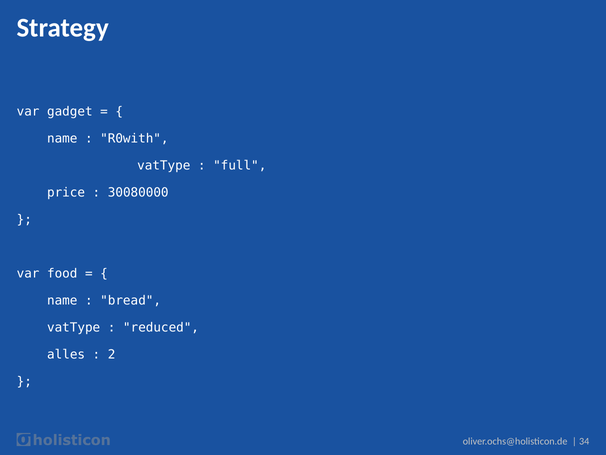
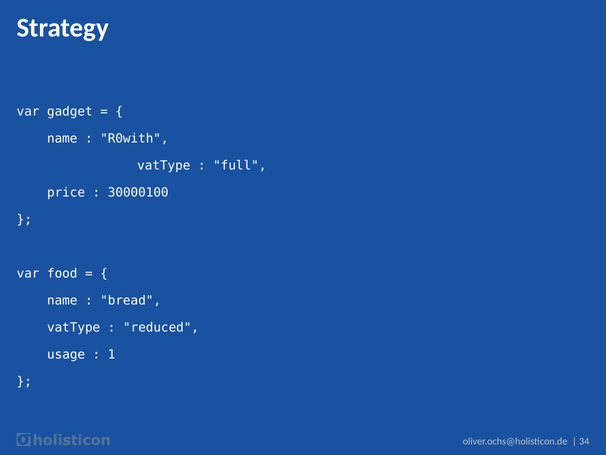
30080000: 30080000 -> 30000100 (138, 192)
alles: alles -> usage (66, 354)
2: 2 -> 1 (112, 354)
